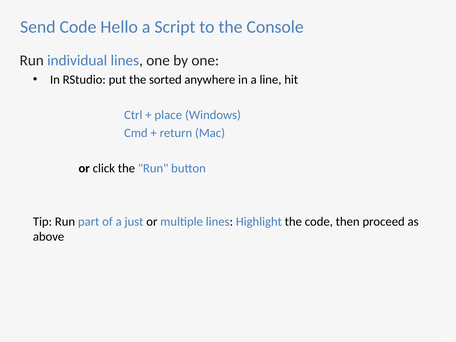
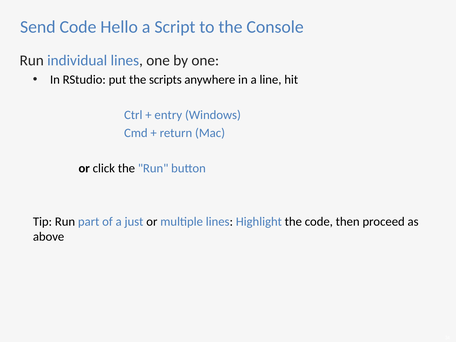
sorted: sorted -> scripts (165, 80)
place: place -> entry (168, 115)
